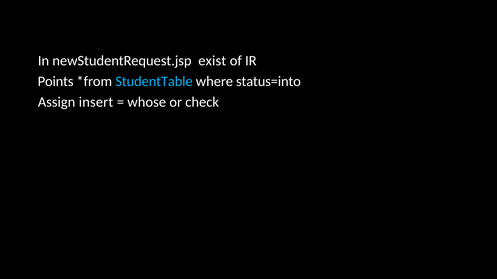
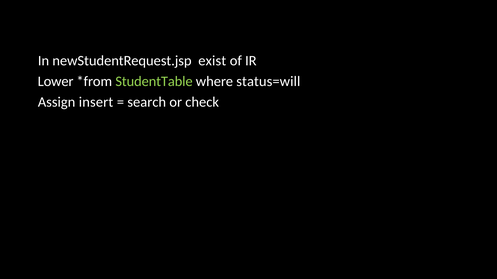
Points: Points -> Lower (56, 82)
StudentTable colour: light blue -> light green (154, 82)
status=into: status=into -> status=will (268, 82)
whose: whose -> search (147, 102)
